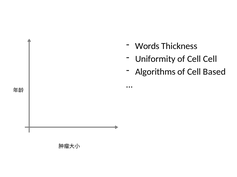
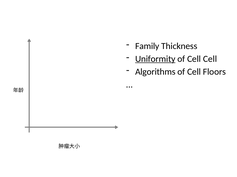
Words: Words -> Family (147, 46)
Uniformity underline: none -> present (155, 59)
Based: Based -> Floors (214, 72)
